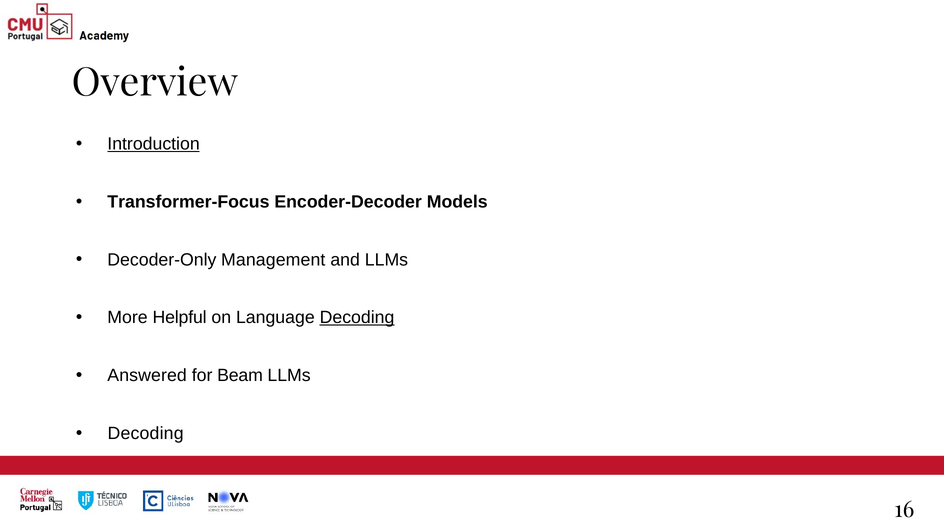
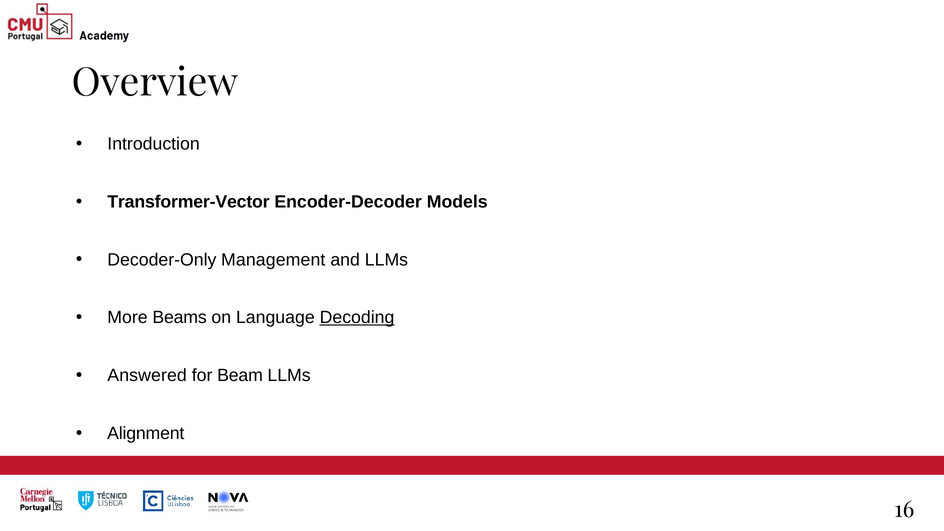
Introduction underline: present -> none (154, 144)
Transformer-Focus: Transformer-Focus -> Transformer-Vector (189, 202)
Helpful: Helpful -> Beams (180, 318)
Decoding: Decoding -> Alignment (146, 433)
